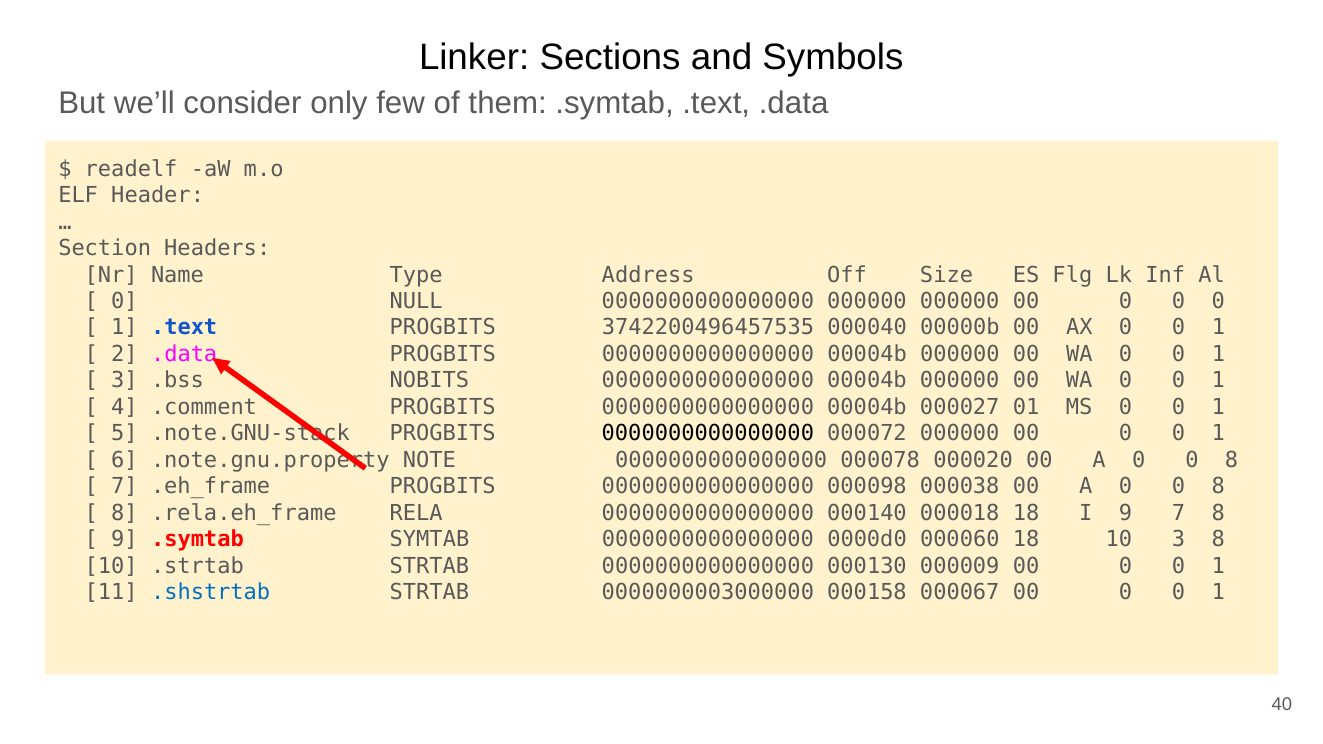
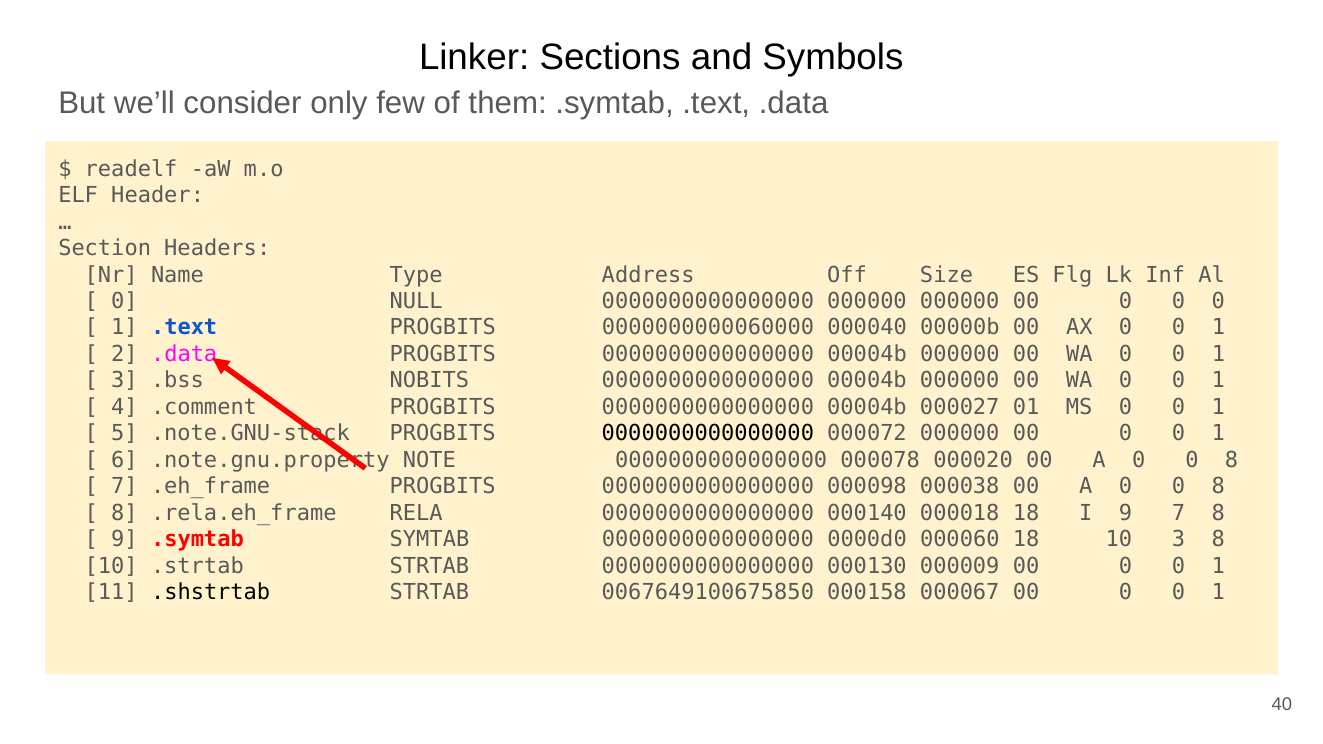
3742200496457535: 3742200496457535 -> 0000000000060000 (708, 328)
.shstrtab colour: blue -> black (211, 592)
0000000003000000: 0000000003000000 -> 0067649100675850 (708, 592)
